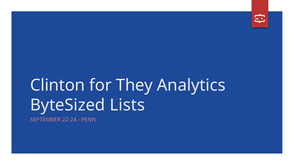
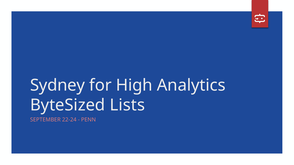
Clinton: Clinton -> Sydney (58, 85)
They: They -> High (134, 85)
